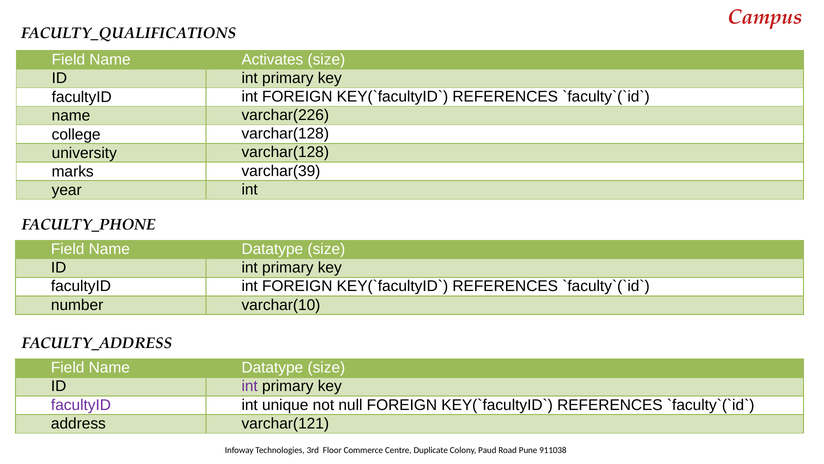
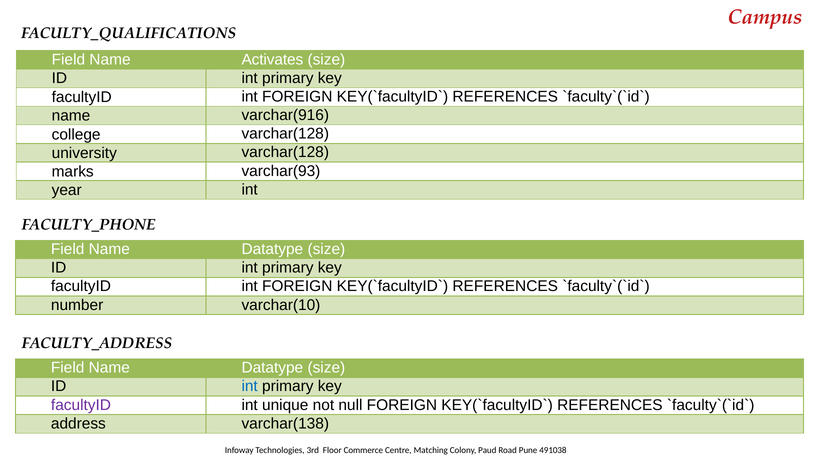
varchar(226: varchar(226 -> varchar(916 (285, 115)
varchar(39: varchar(39 -> varchar(93 (281, 171)
int colour: purple -> blue (250, 386)
varchar(121: varchar(121 -> varchar(138 (285, 423)
Duplicate: Duplicate -> Matching (431, 450)
911038: 911038 -> 491038 (553, 450)
